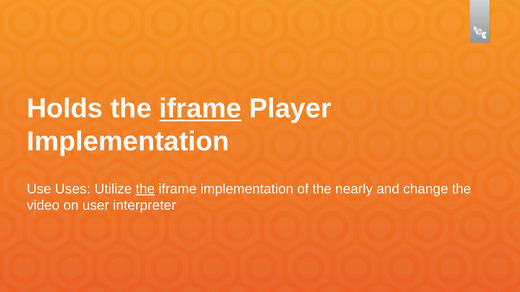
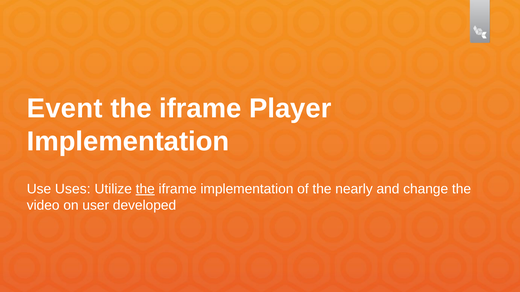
Holds: Holds -> Event (65, 109)
iframe underline: present -> none (200, 109)
interpreter: interpreter -> developed (145, 206)
